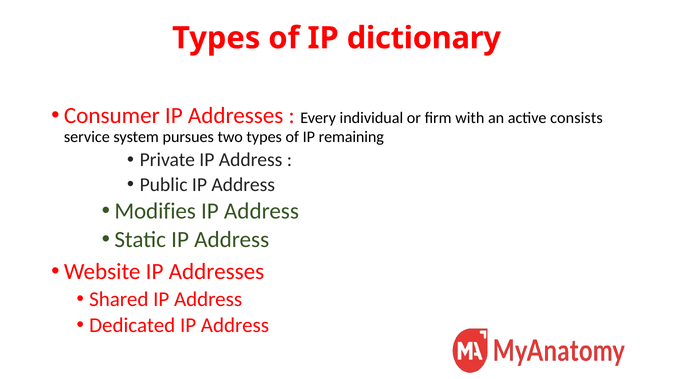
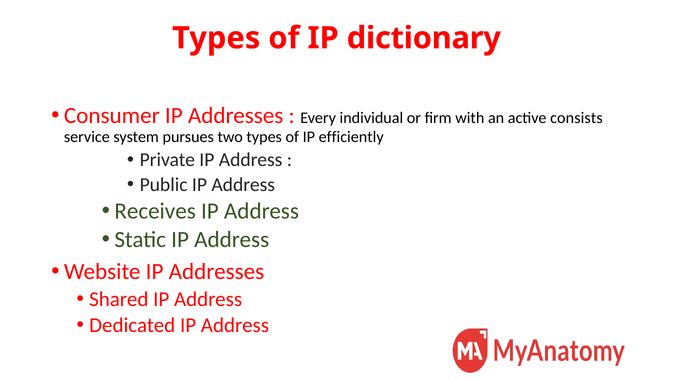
remaining: remaining -> efficiently (351, 137)
Modifies: Modifies -> Receives (155, 211)
